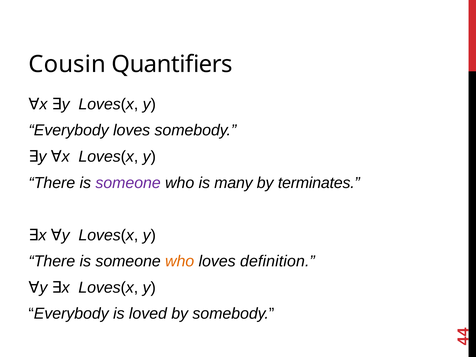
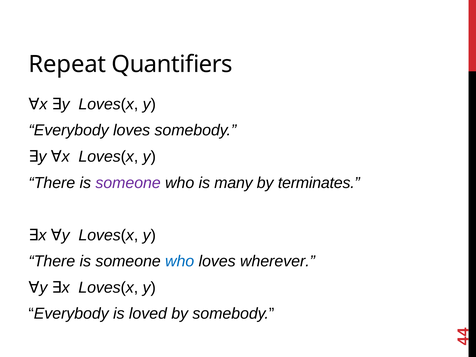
Cousin: Cousin -> Repeat (67, 64)
who colour: orange -> blue (180, 261)
definition: definition -> wherever (278, 261)
